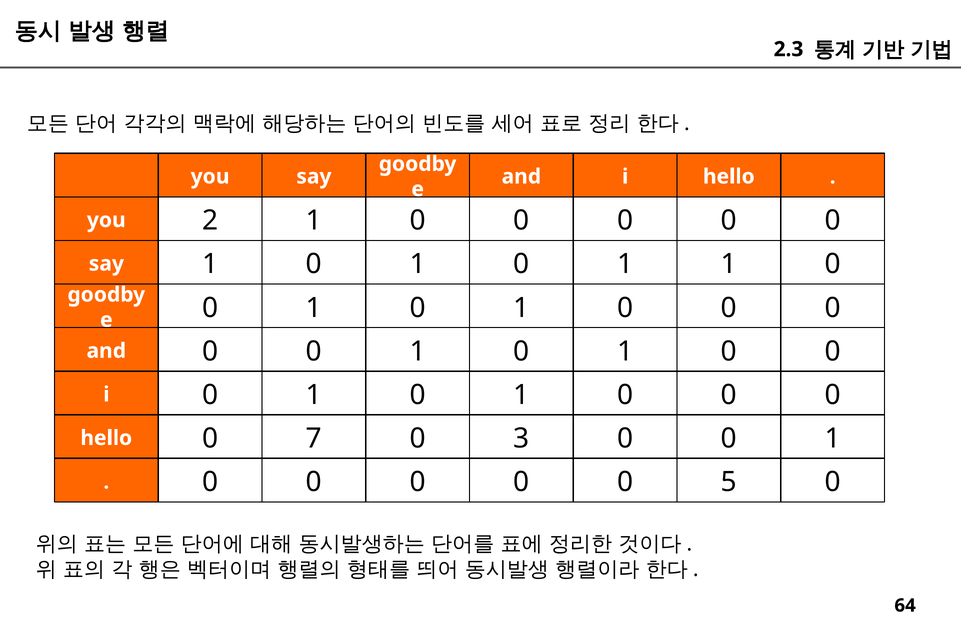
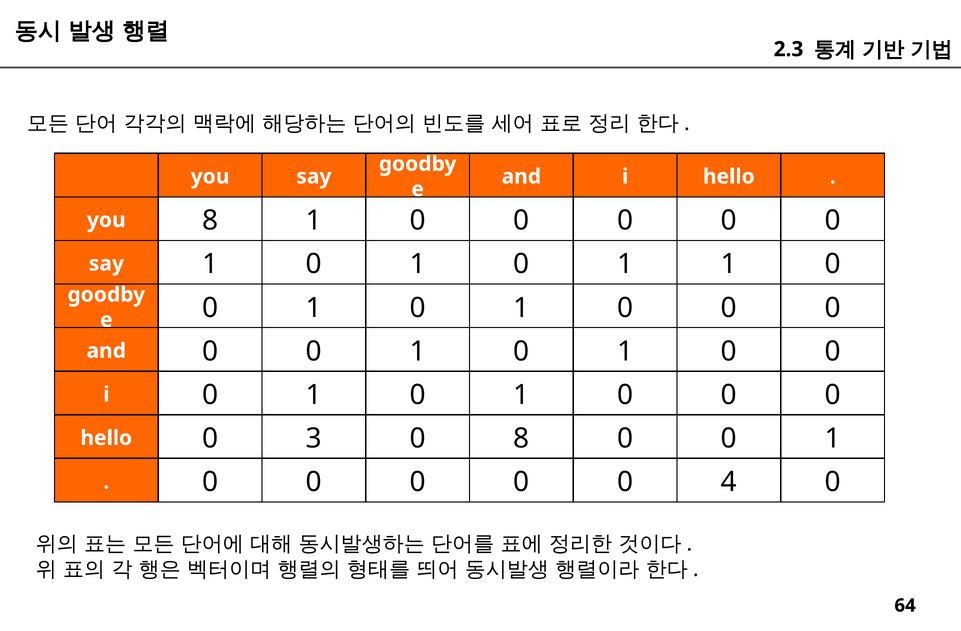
you 2: 2 -> 8 (210, 221)
7: 7 -> 3 (314, 439)
0 3: 3 -> 8 (521, 439)
5: 5 -> 4 (729, 482)
